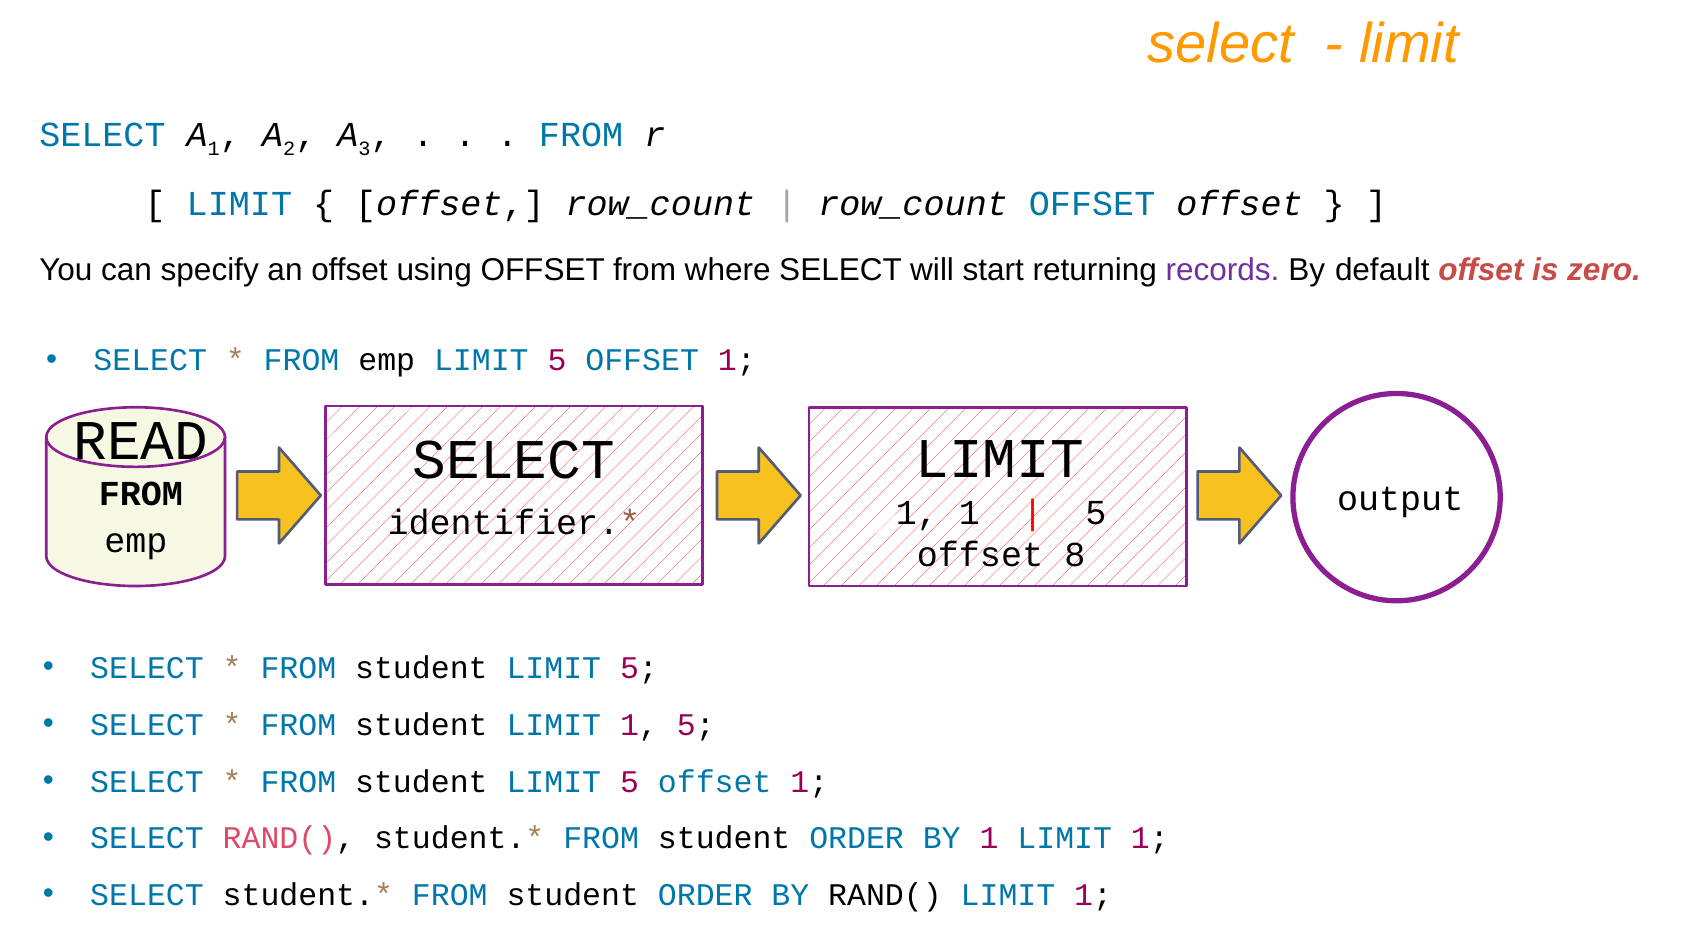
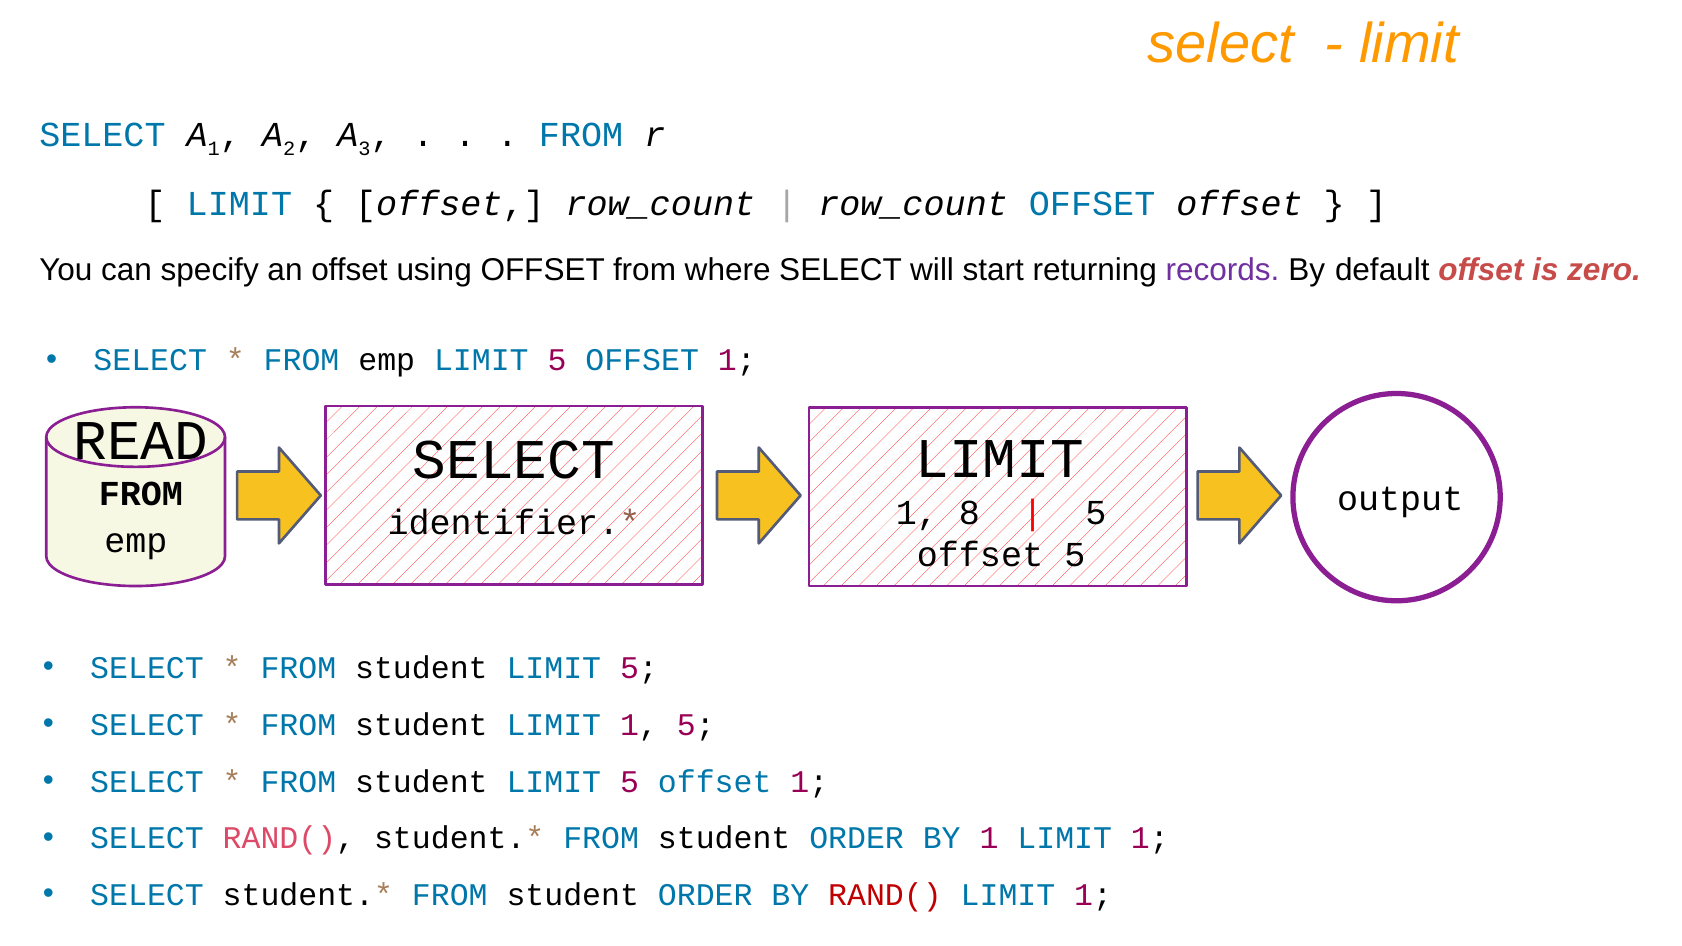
1 1: 1 -> 8 (969, 513)
offset 8: 8 -> 5 (1075, 555)
RAND( colour: black -> red (885, 895)
